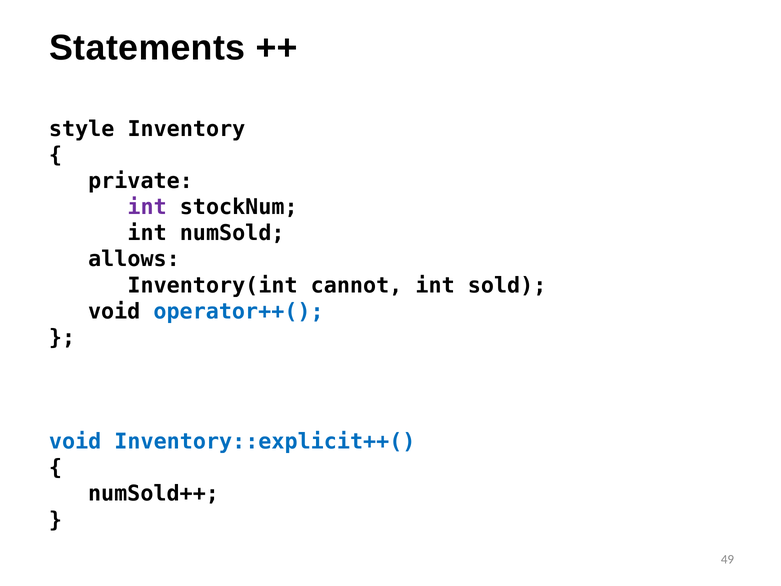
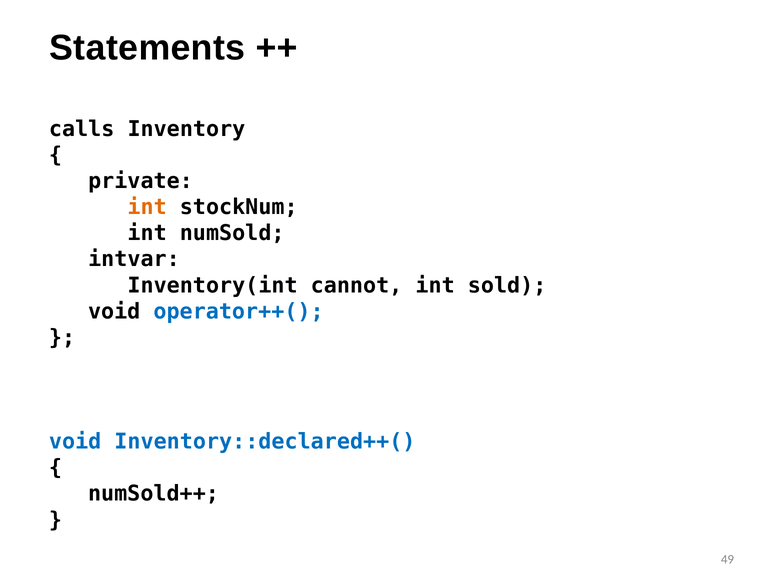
style: style -> calls (82, 129)
int colour: purple -> orange (147, 207)
allows: allows -> intvar (134, 259)
Inventory::explicit++(: Inventory::explicit++( -> Inventory::declared++( (265, 442)
